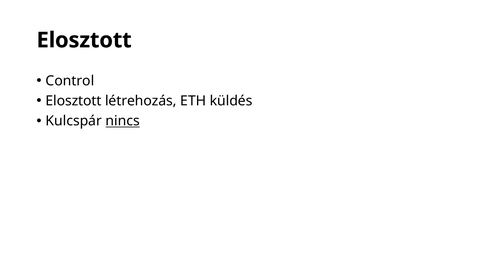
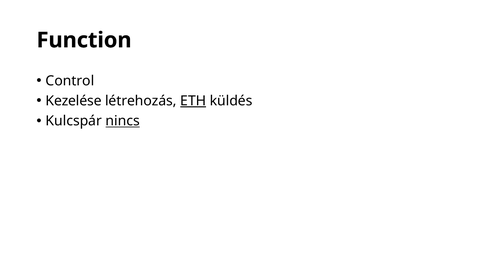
Elosztott: Elosztott -> Function (84, 40)
Elosztott: Elosztott -> Kezelése (74, 101)
ETH underline: none -> present (193, 101)
